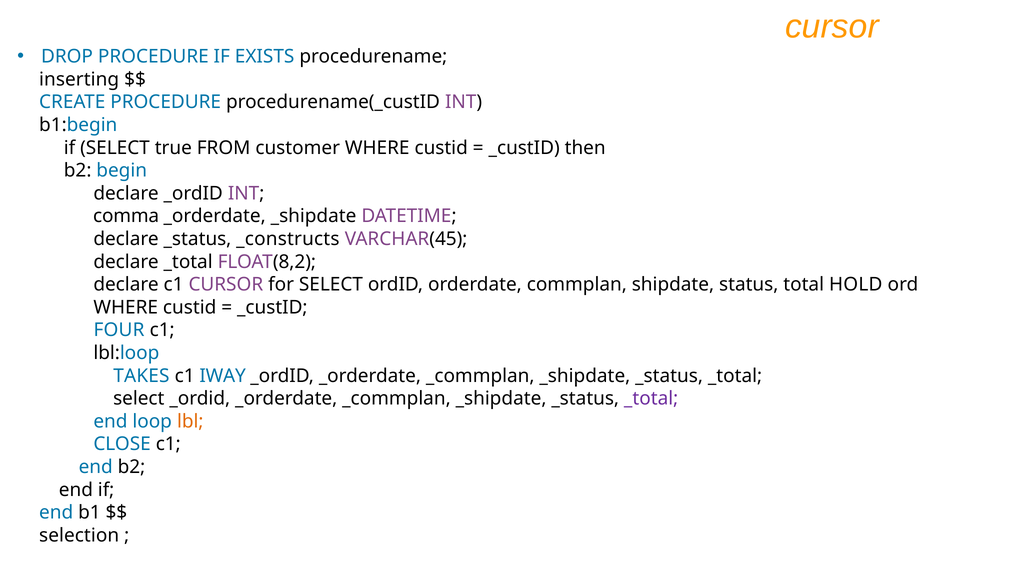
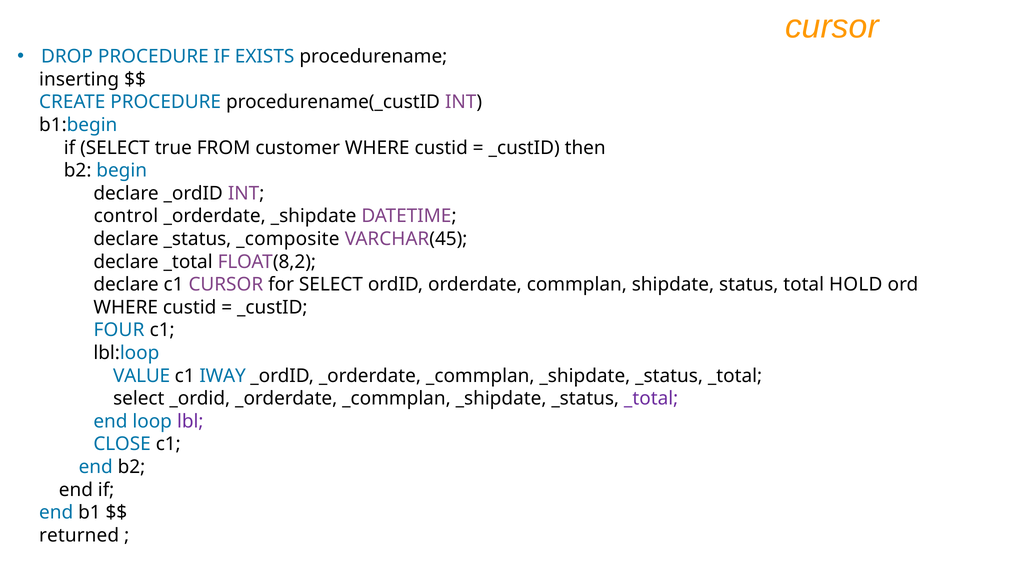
comma: comma -> control (126, 216)
_constructs: _constructs -> _composite (288, 239)
TAKES: TAKES -> VALUE (142, 376)
lbl colour: orange -> purple (190, 421)
selection: selection -> returned (79, 535)
